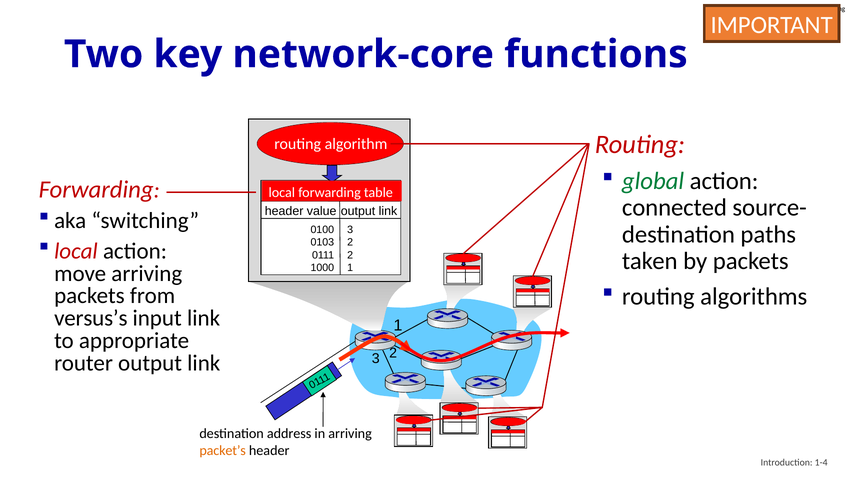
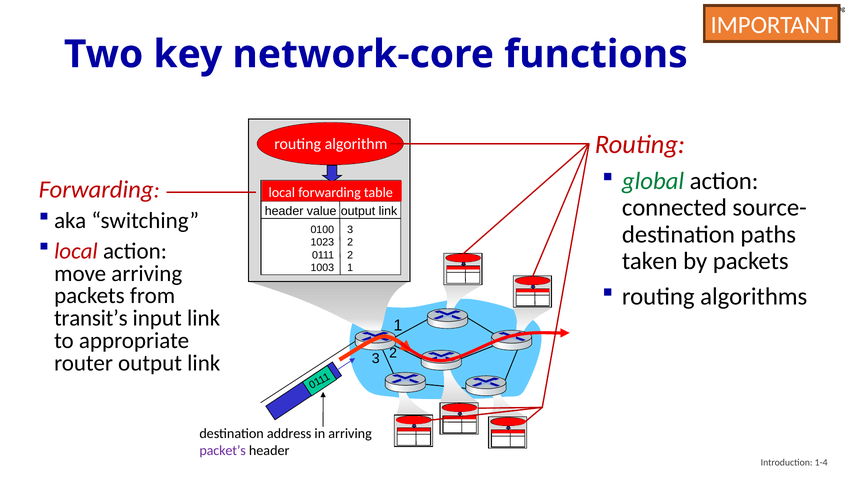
0103: 0103 -> 1023 (322, 242)
1000: 1000 -> 1003 (322, 268)
versus’s: versus’s -> transit’s (91, 318)
packet’s colour: orange -> purple (223, 450)
